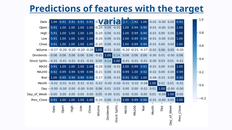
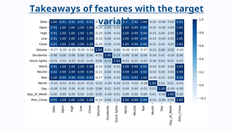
Predictions: Predictions -> Takeaways (55, 9)
